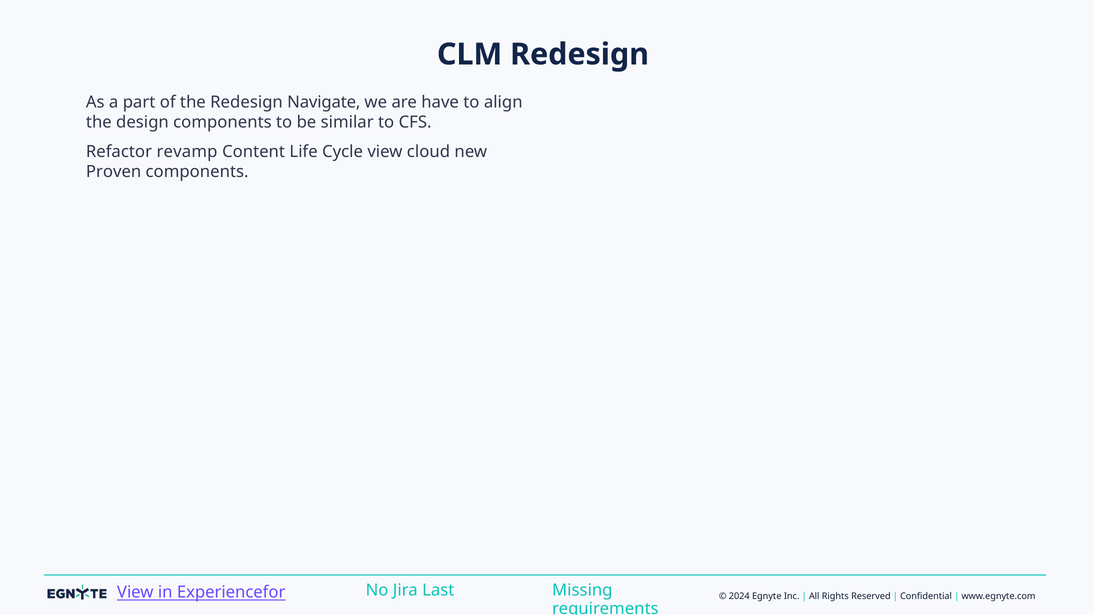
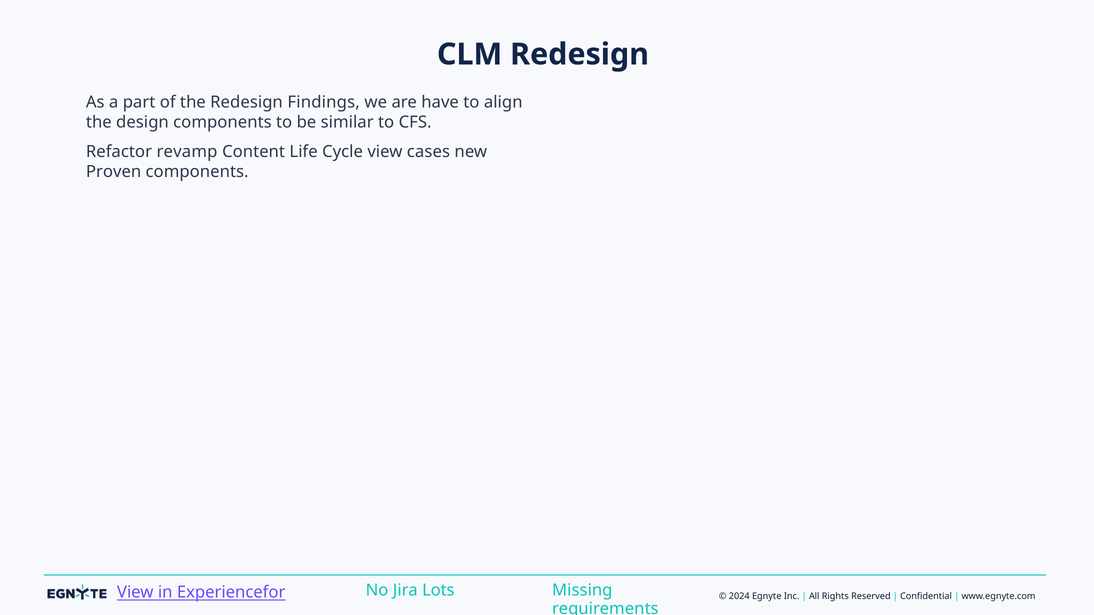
Navigate: Navigate -> Findings (324, 102)
cloud: cloud -> cases (428, 152)
Last: Last -> Lots (438, 591)
